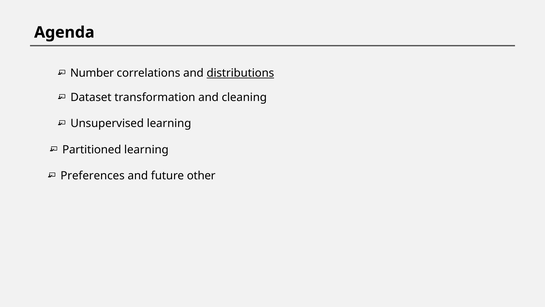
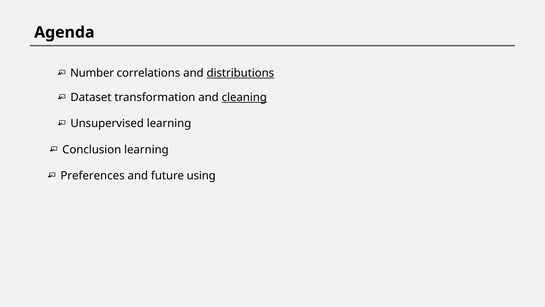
cleaning underline: none -> present (244, 97)
Partitioned: Partitioned -> Conclusion (92, 149)
other: other -> using (201, 175)
